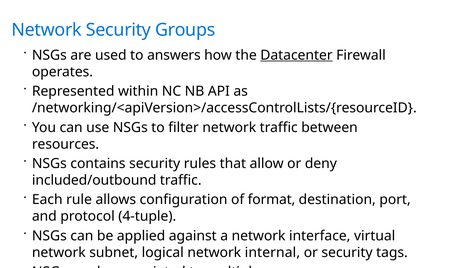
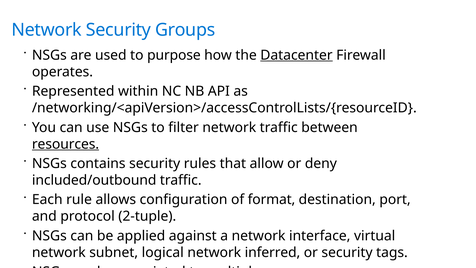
answers: answers -> purpose (174, 55)
resources underline: none -> present (66, 144)
4-tuple: 4-tuple -> 2-tuple (147, 216)
internal: internal -> inferred (273, 252)
